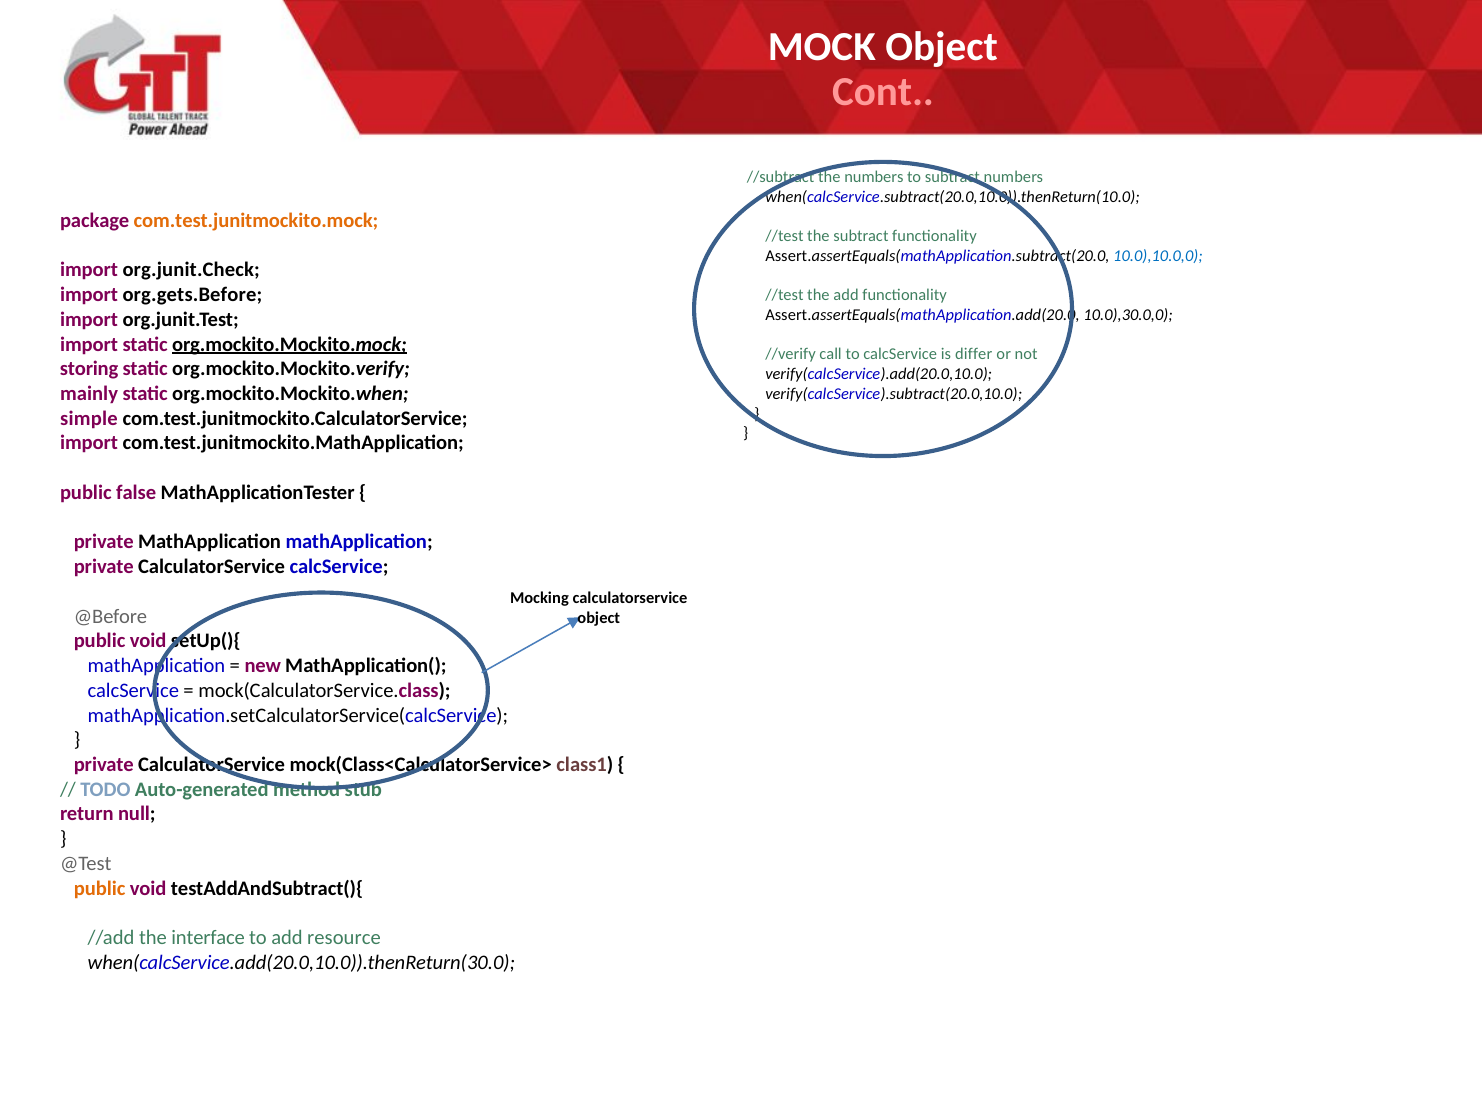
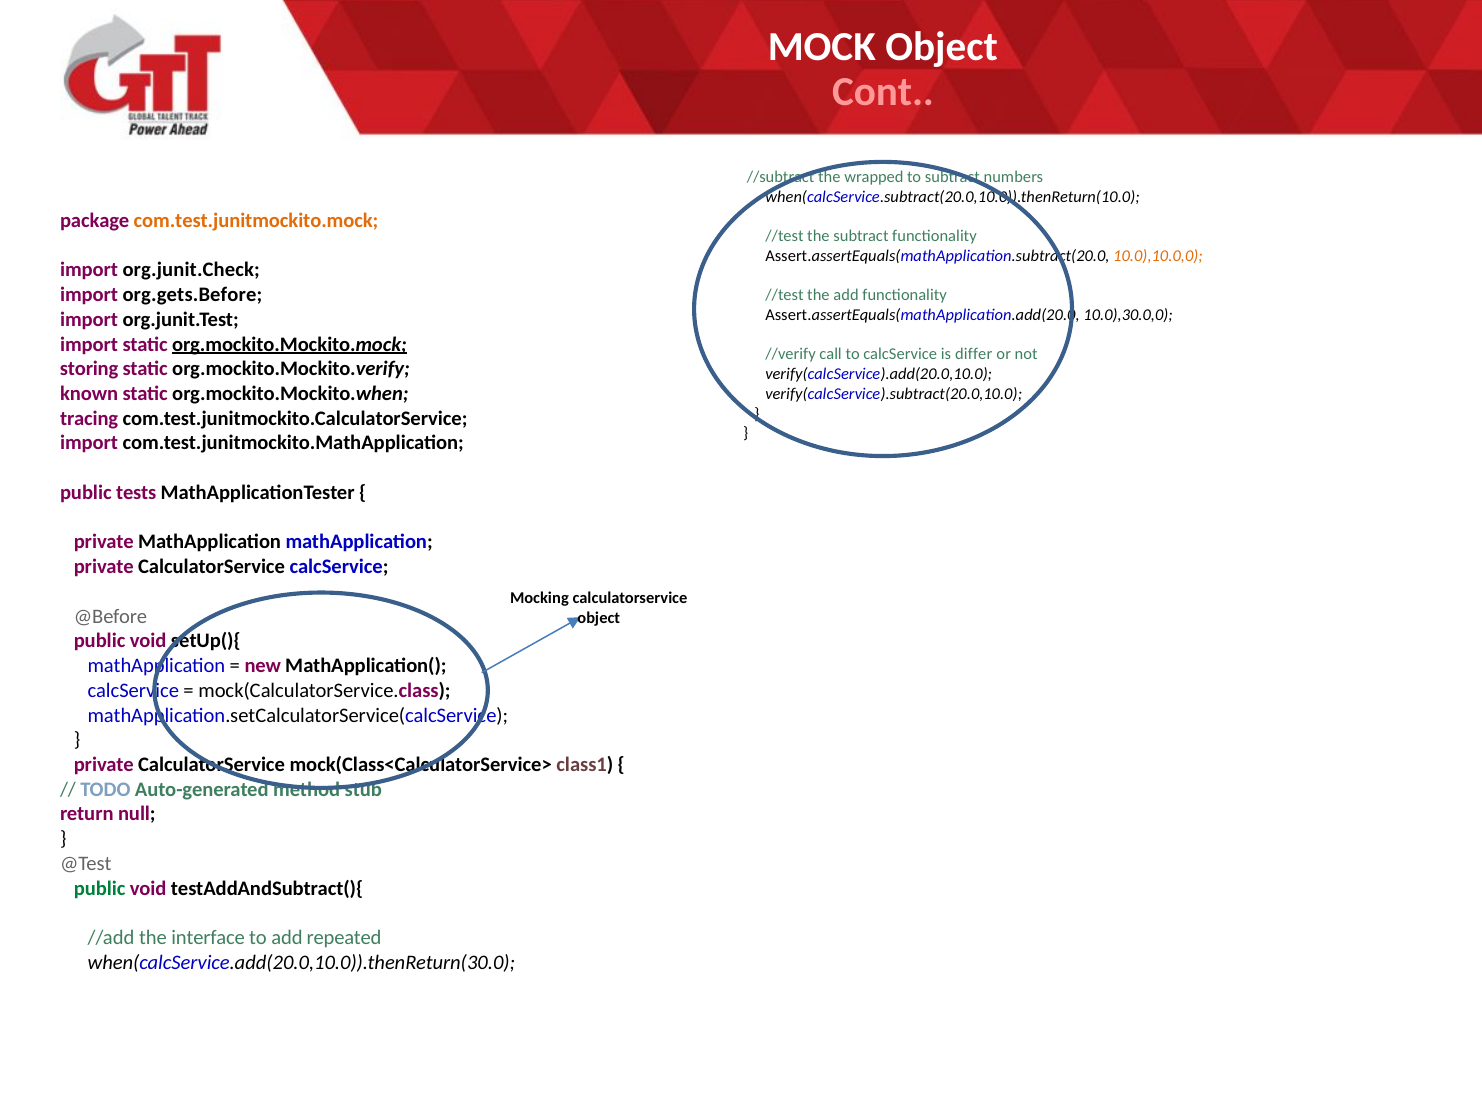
the numbers: numbers -> wrapped (874, 177)
10.0),10.0,0 colour: blue -> orange (1158, 256)
mainly: mainly -> known (89, 394)
simple: simple -> tracing (89, 419)
false: false -> tests (136, 493)
public colour: orange -> green (100, 889)
resource: resource -> repeated (344, 938)
